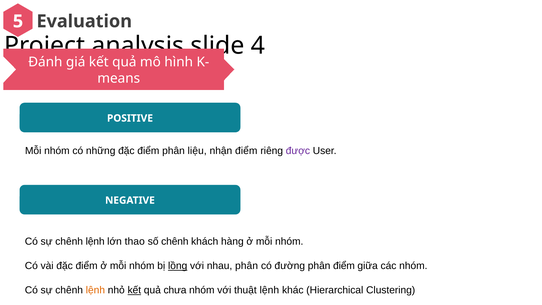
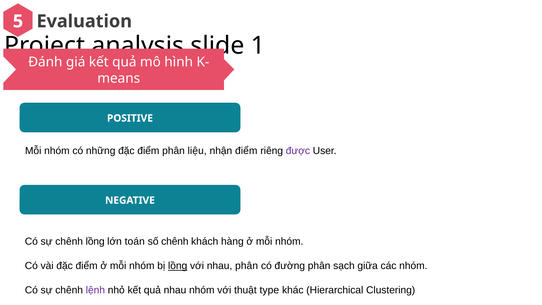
4: 4 -> 1 (258, 46)
lệnh: lệnh -> lồng (95, 241)
thao: thao -> toán (135, 241)
phân điểm: điểm -> sạch (344, 266)
lệnh colour: orange -> purple (95, 290)
kết underline: present -> none (134, 290)
quả chưa: chưa -> nhau (175, 290)
thuật lệnh: lệnh -> type (269, 290)
